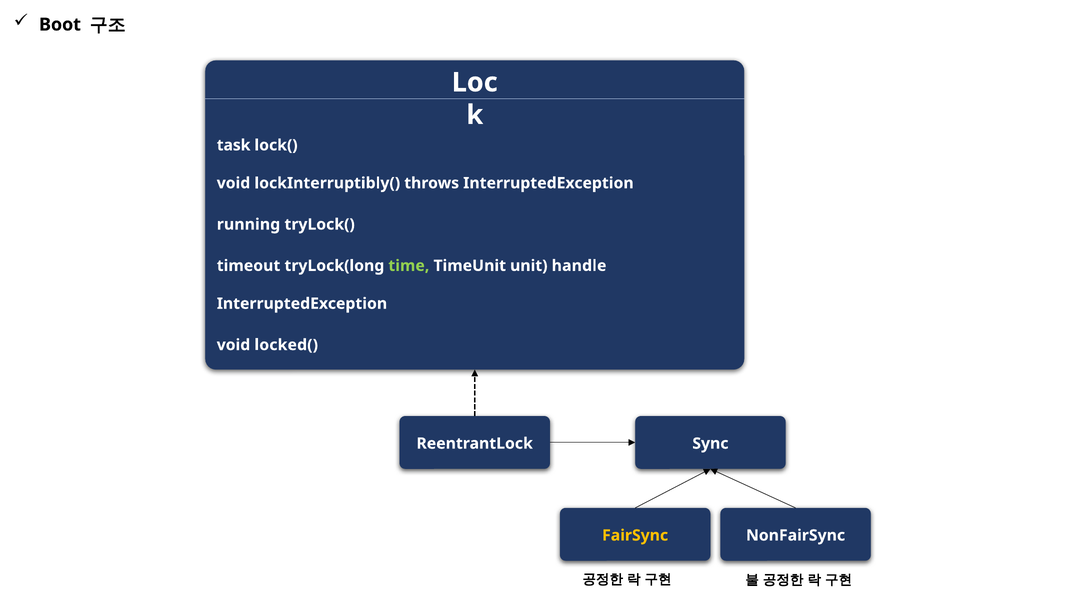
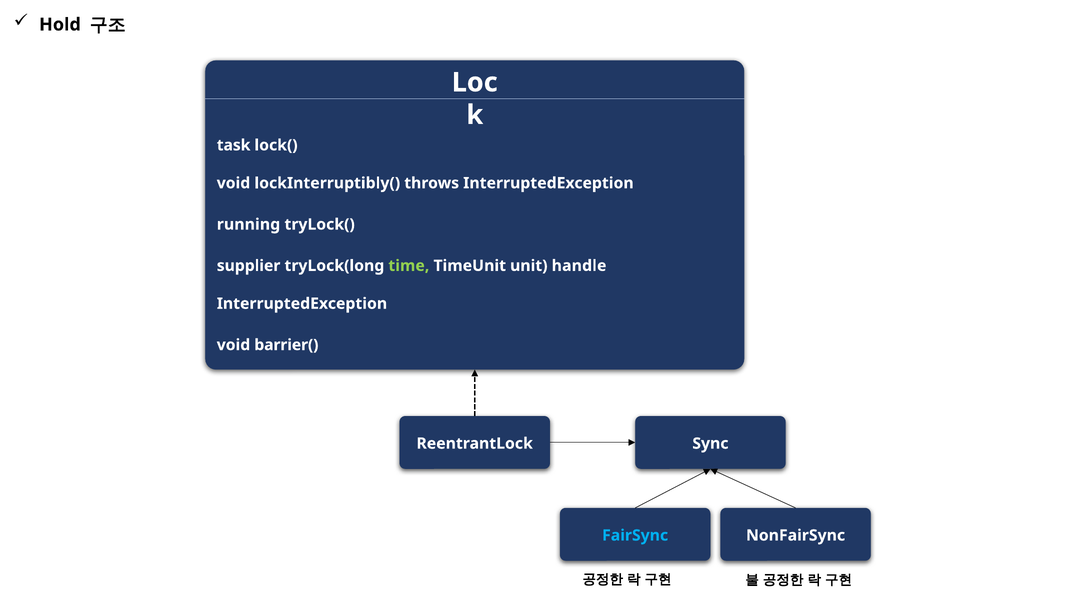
Boot: Boot -> Hold (60, 25)
timeout: timeout -> supplier (249, 266)
locked(: locked( -> barrier( (286, 345)
FairSync colour: yellow -> light blue (635, 535)
